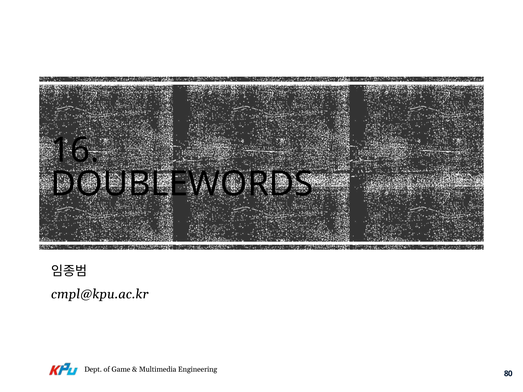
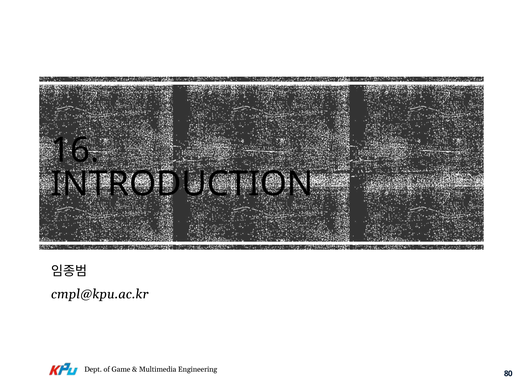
DOUBLEWORDS: DOUBLEWORDS -> INTRODUCTION (182, 184)
